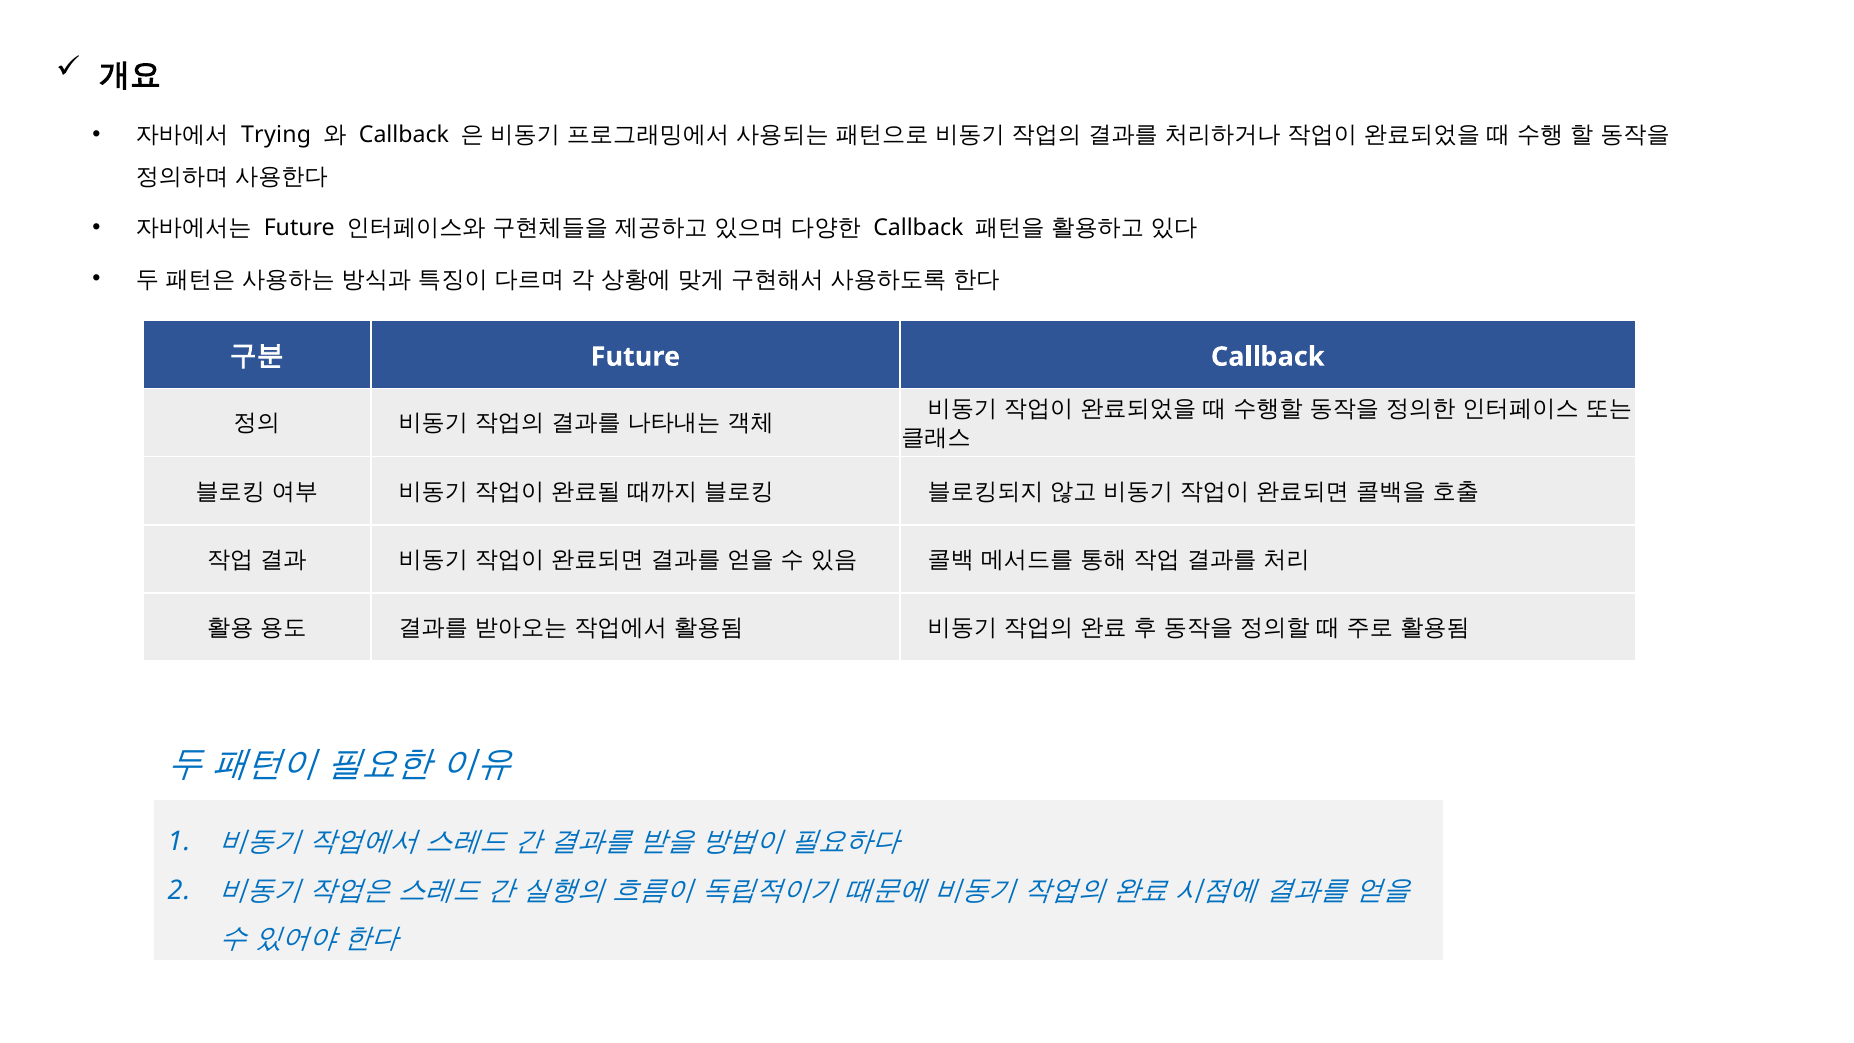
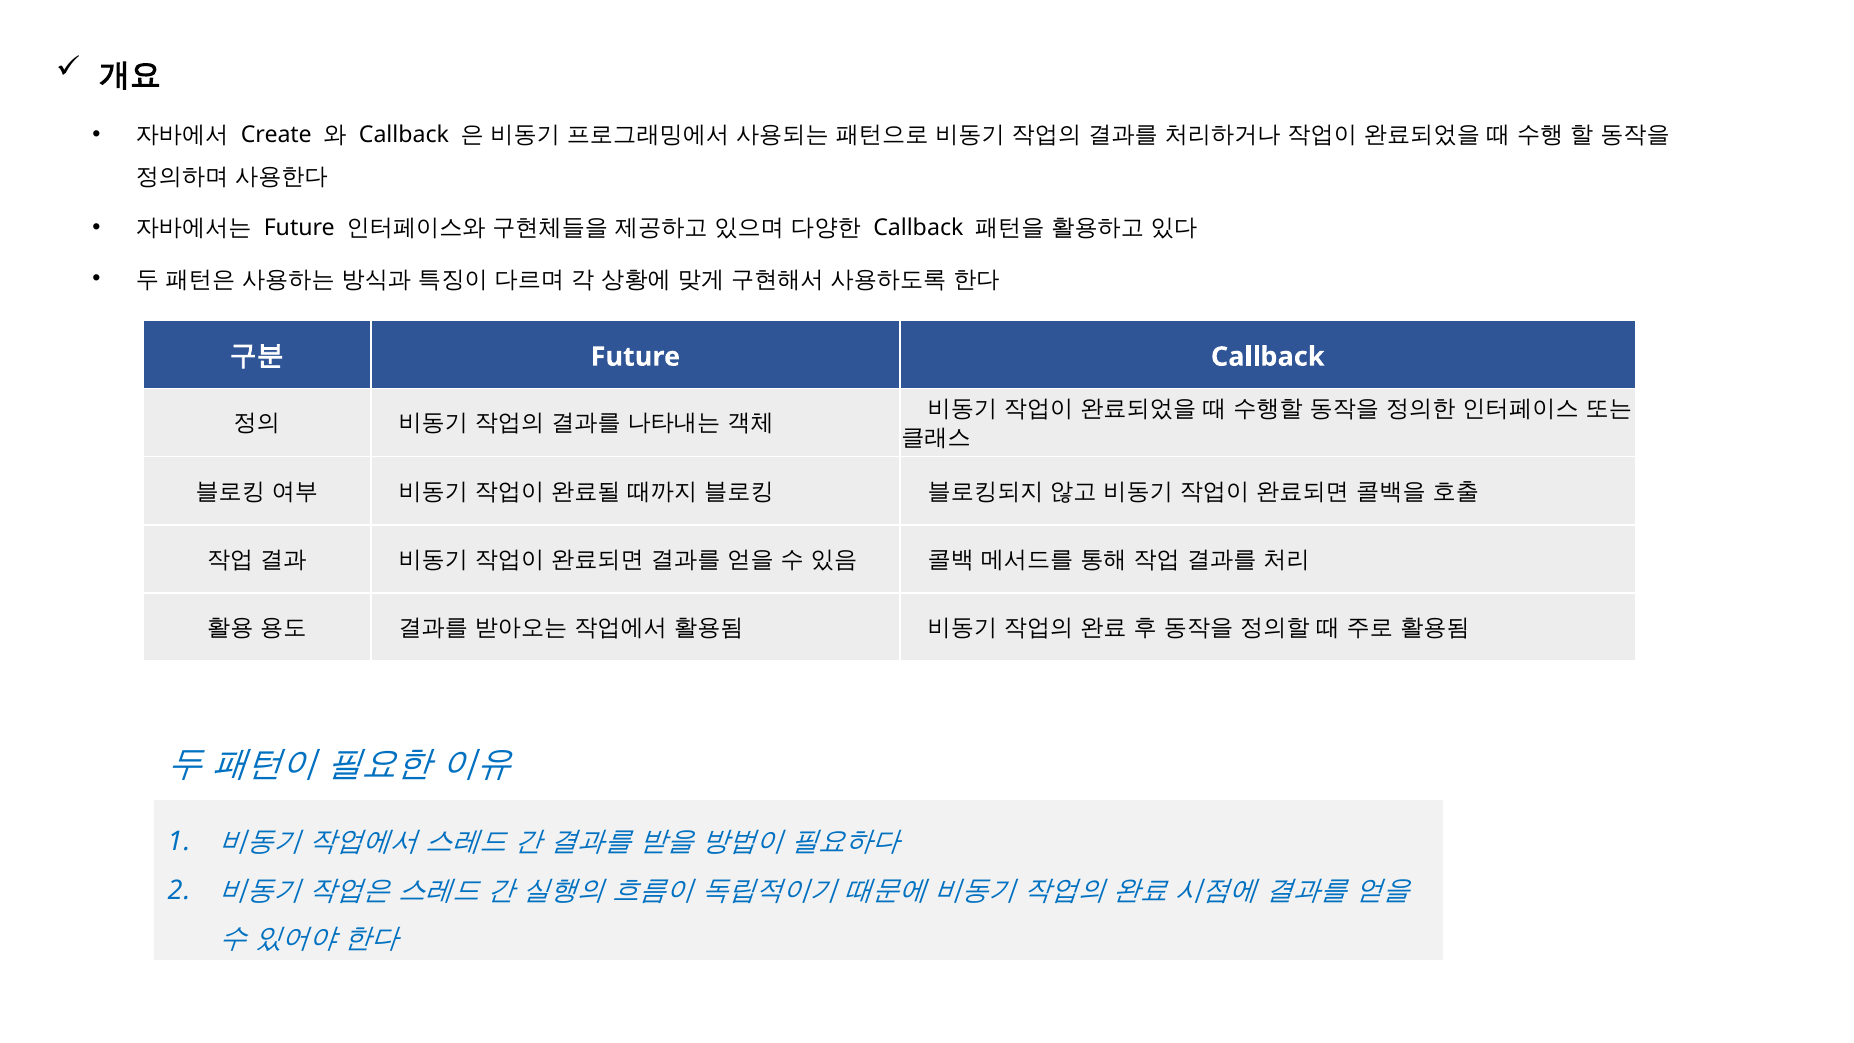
Trying: Trying -> Create (276, 135)
